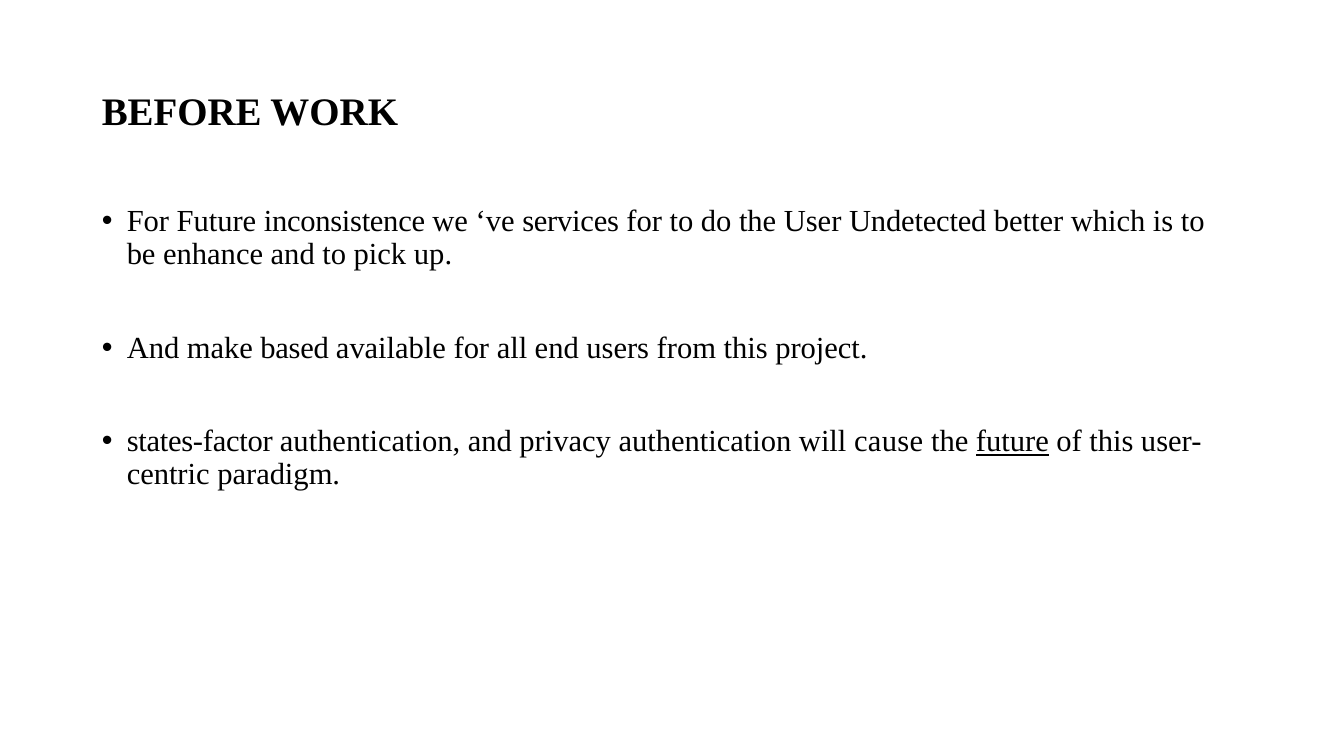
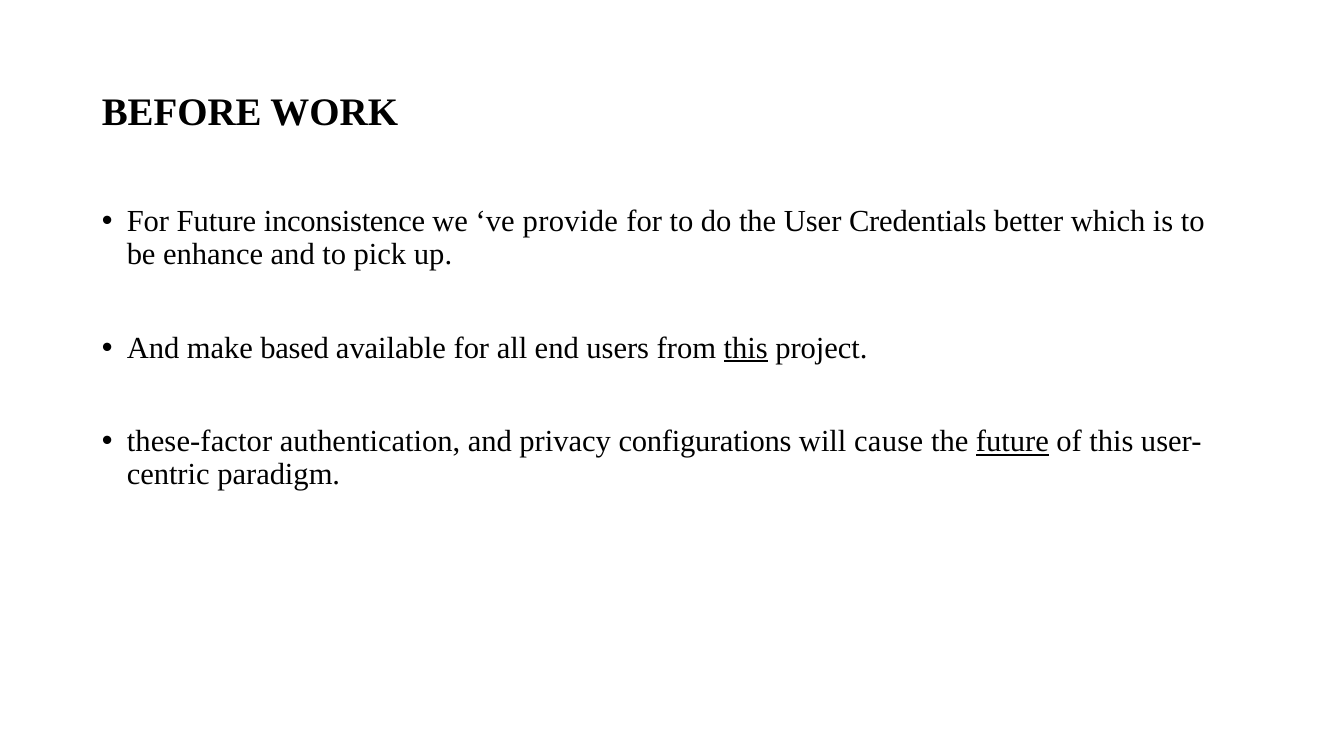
services: services -> provide (570, 221)
Undetected: Undetected -> Credentials (918, 221)
this underline: none -> present (746, 348)
states-factor: states-factor -> these-factor (200, 442)
privacy authentication: authentication -> configurations (705, 442)
